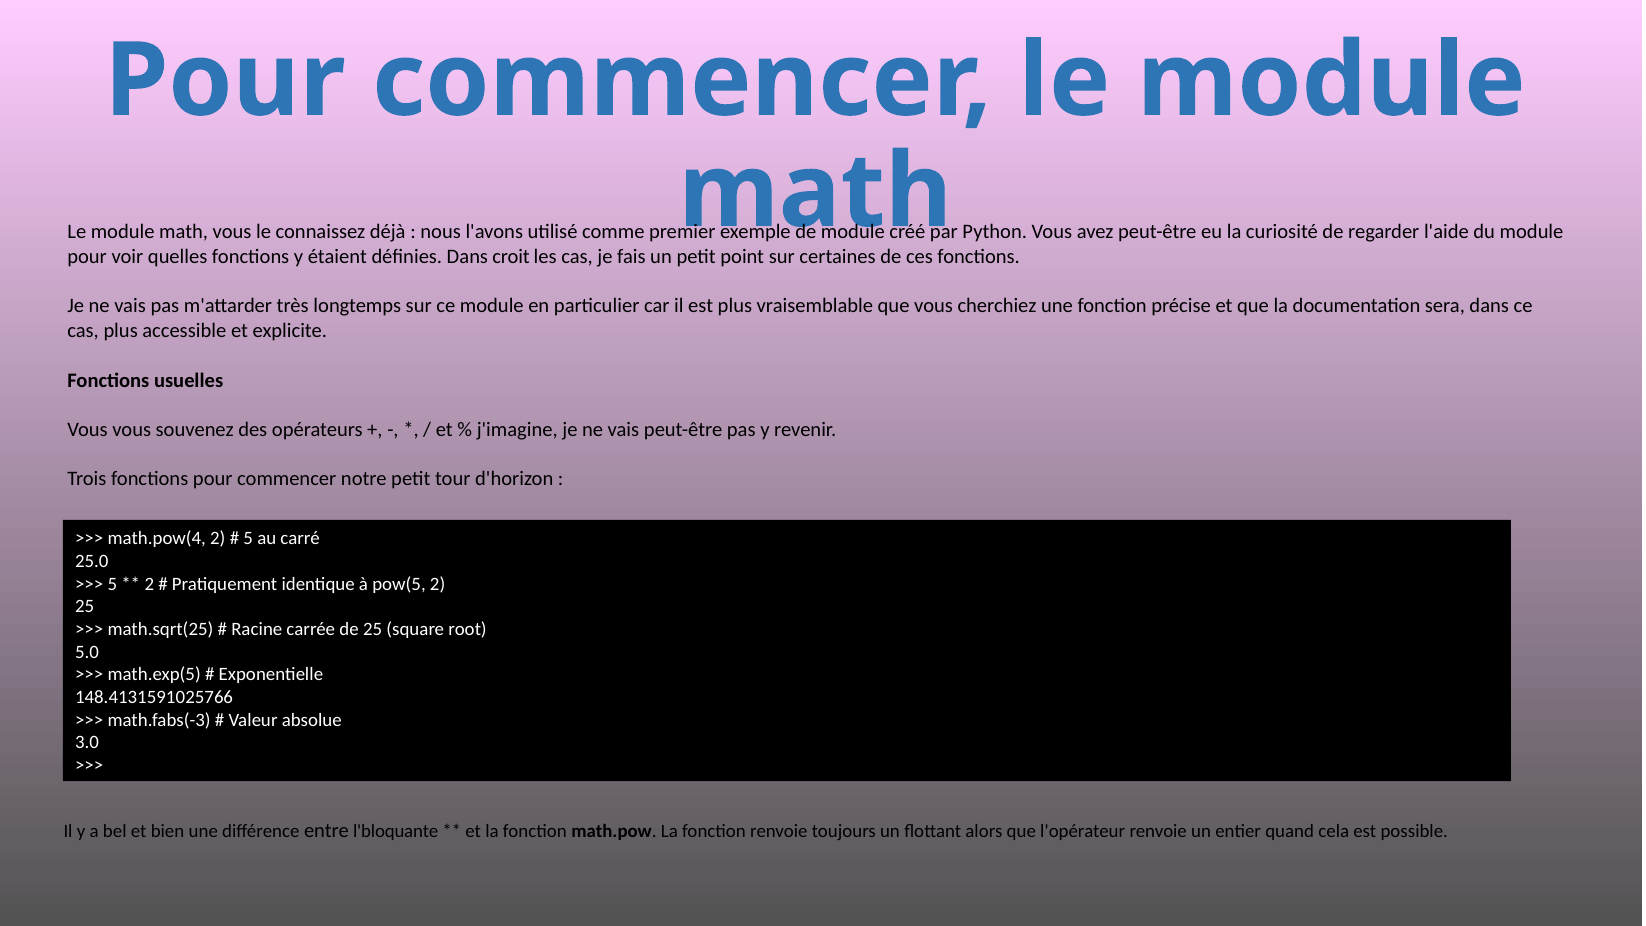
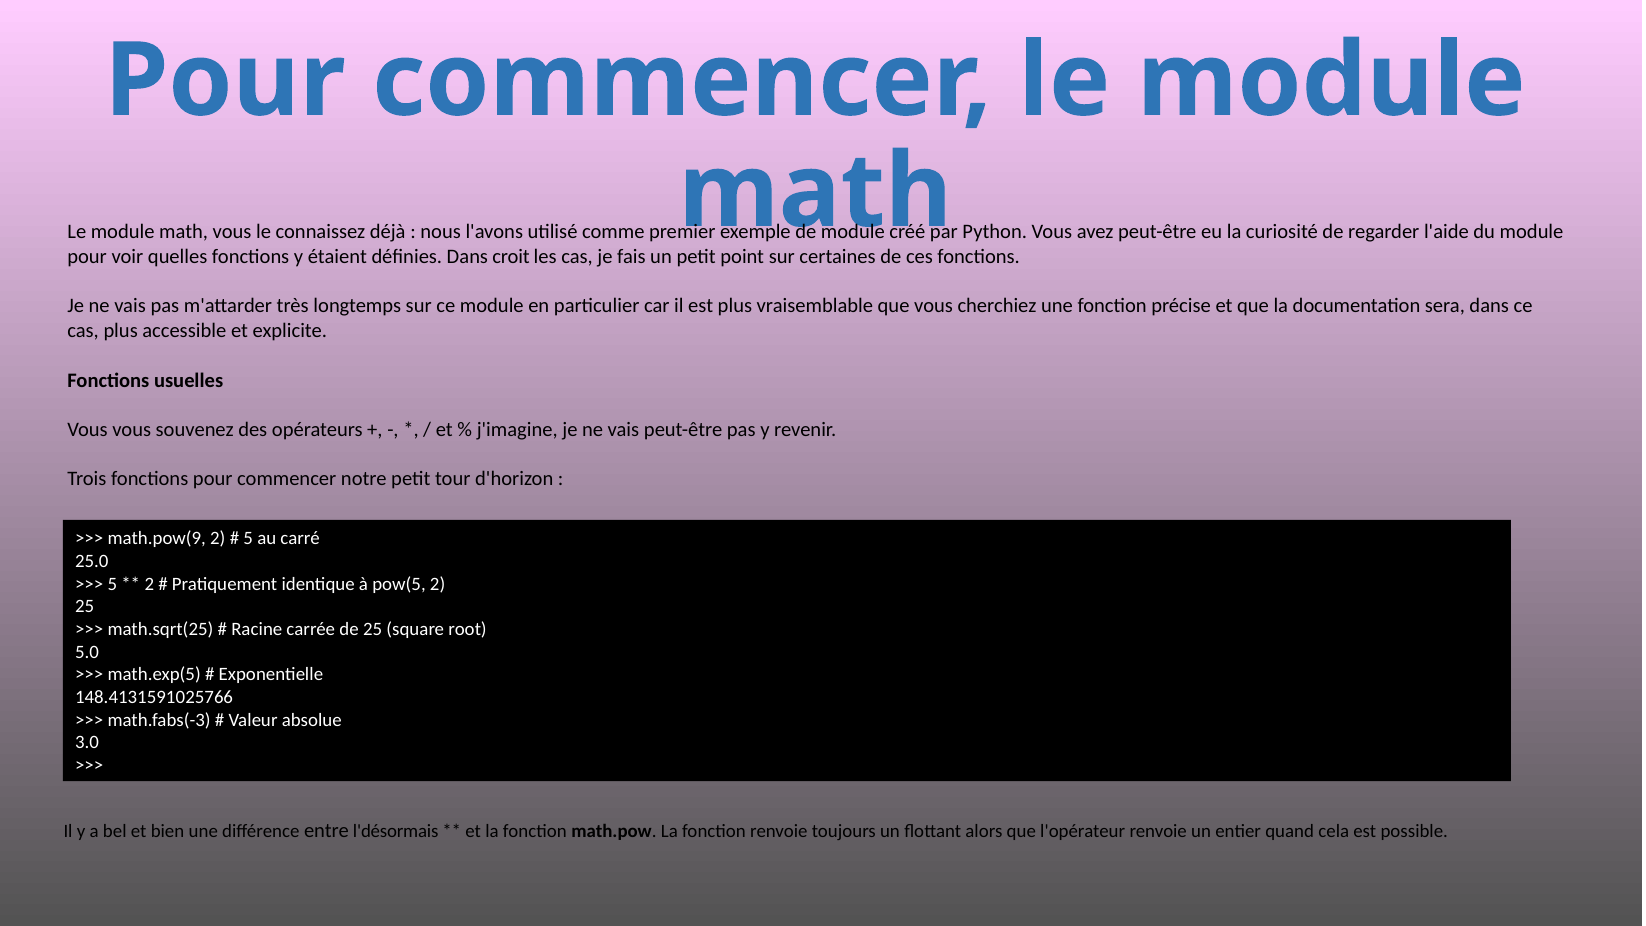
math.pow(4: math.pow(4 -> math.pow(9 (157, 539)
l'bloquante: l'bloquante -> l'désormais (396, 832)
